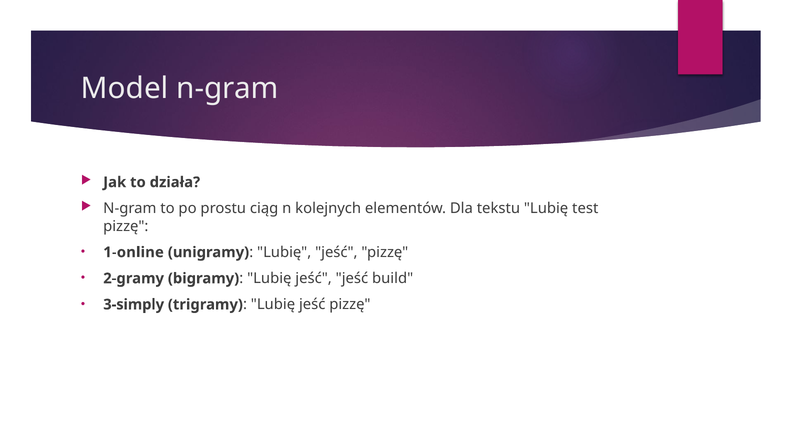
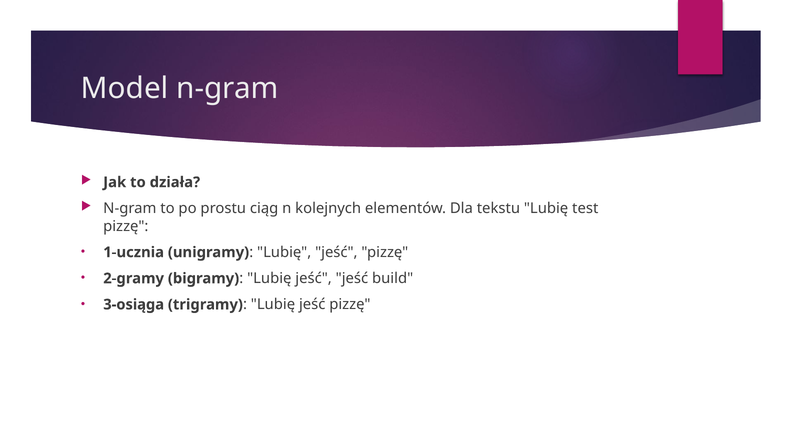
1-online: 1-online -> 1-ucznia (134, 252)
3-simply: 3-simply -> 3-osiąga (134, 304)
